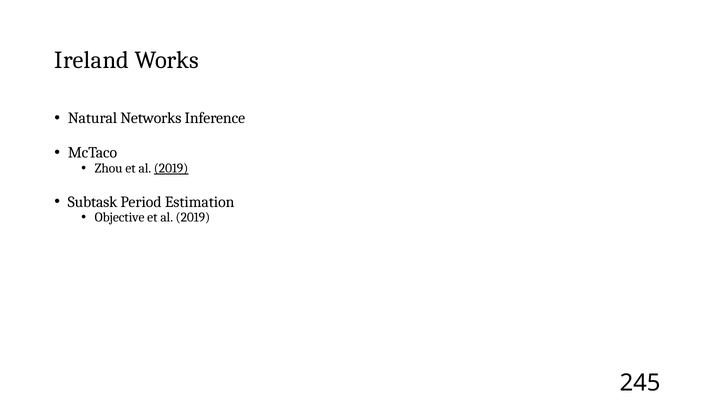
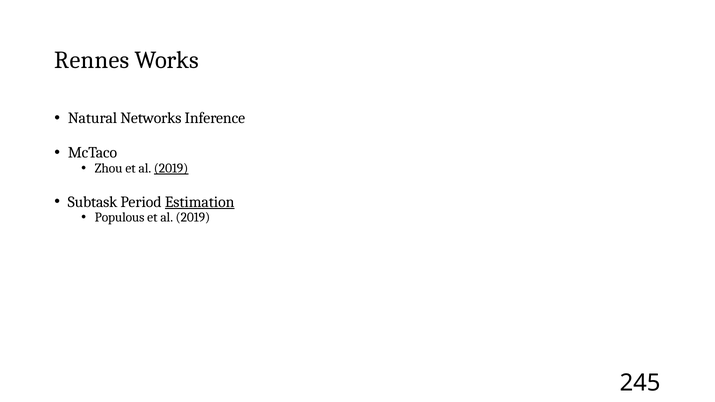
Ireland: Ireland -> Rennes (92, 60)
Estimation underline: none -> present (200, 202)
Objective: Objective -> Populous (120, 218)
